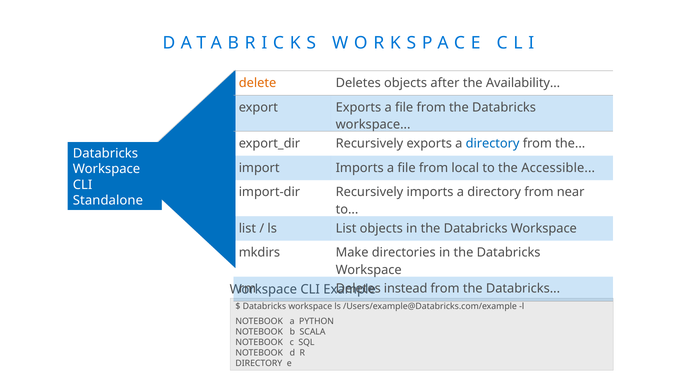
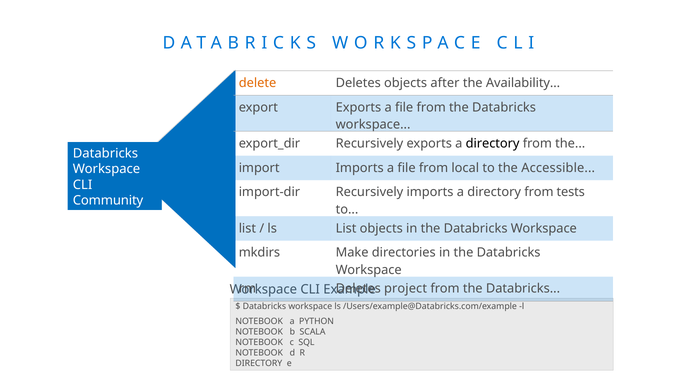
directory colour: blue -> black (493, 143)
near: near -> tests (571, 192)
Standalone: Standalone -> Community (108, 200)
instead: instead -> project (406, 289)
